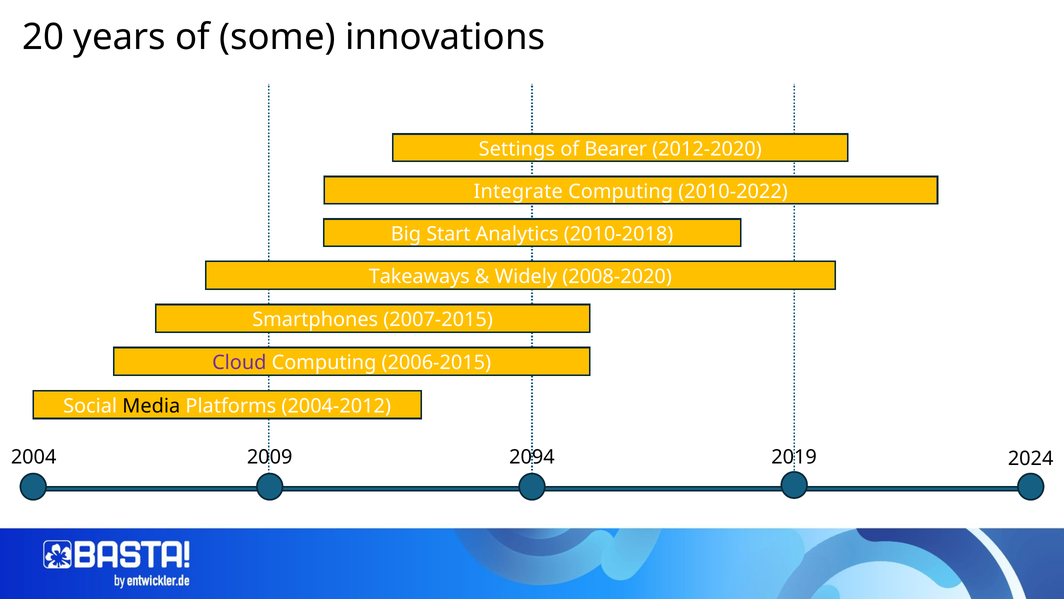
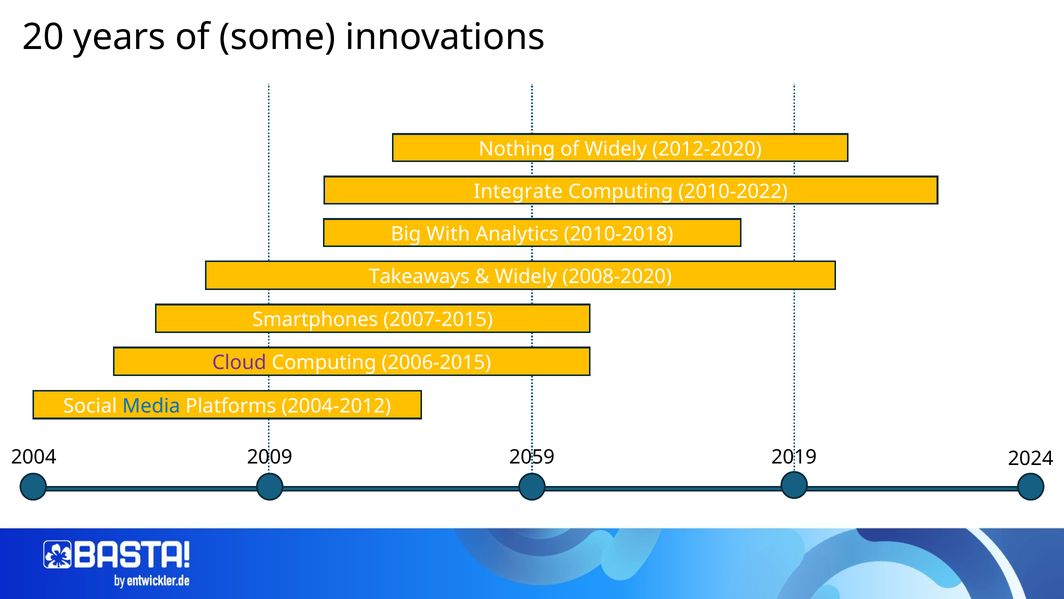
Settings: Settings -> Nothing (517, 149)
of Bearer: Bearer -> Widely (616, 149)
Start: Start -> With (448, 234)
Media colour: black -> blue (151, 406)
2094: 2094 -> 2059 (532, 457)
